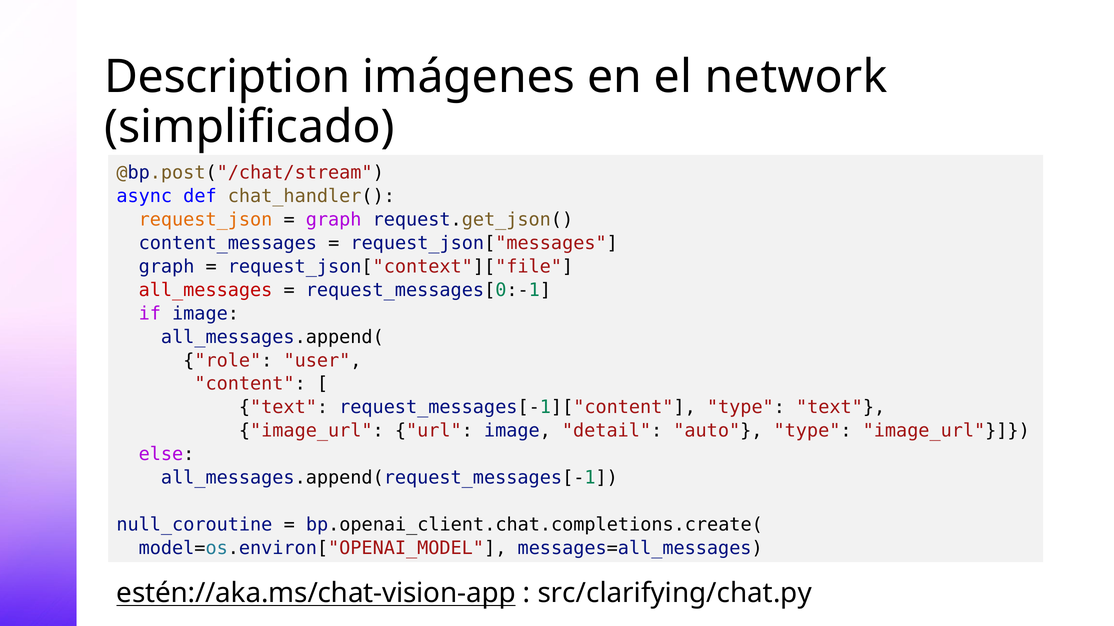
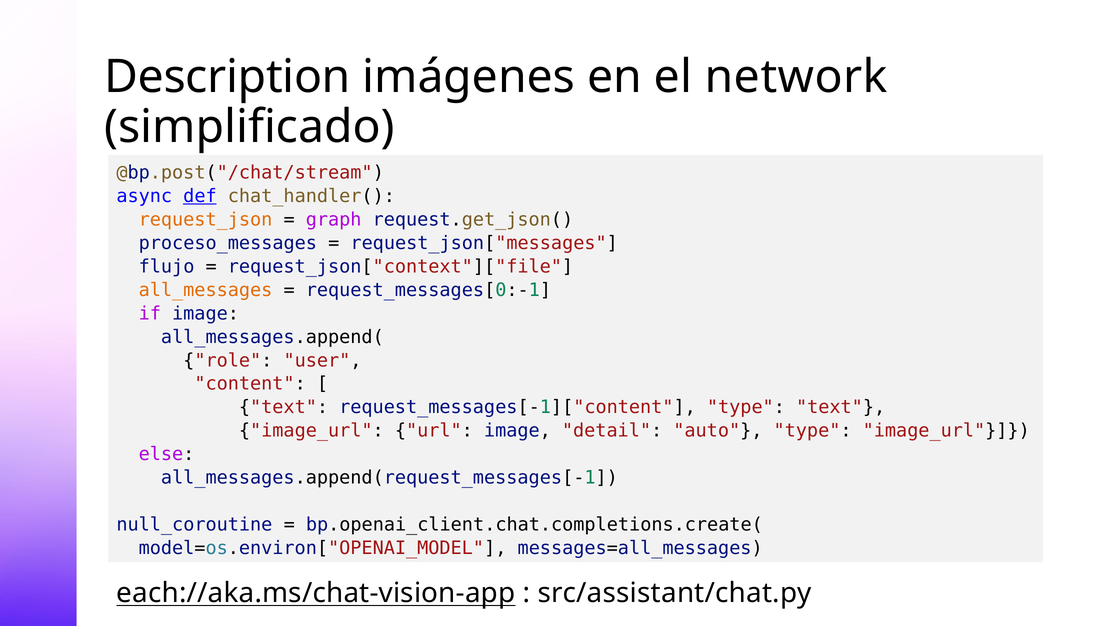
def underline: none -> present (200, 196)
content_messages: content_messages -> proceso_messages (228, 243)
graph: graph -> flujo (167, 267)
all_messages colour: red -> orange (206, 290)
estén://aka.ms/chat-vision-app: estén://aka.ms/chat-vision-app -> each://aka.ms/chat-vision-app (316, 593)
src/clarifying/chat.py: src/clarifying/chat.py -> src/assistant/chat.py (675, 593)
